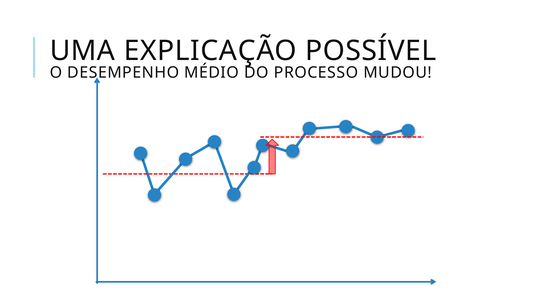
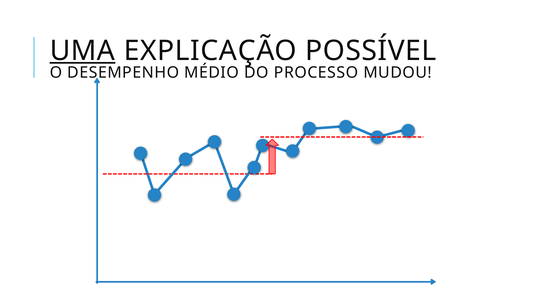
UMA underline: none -> present (82, 51)
